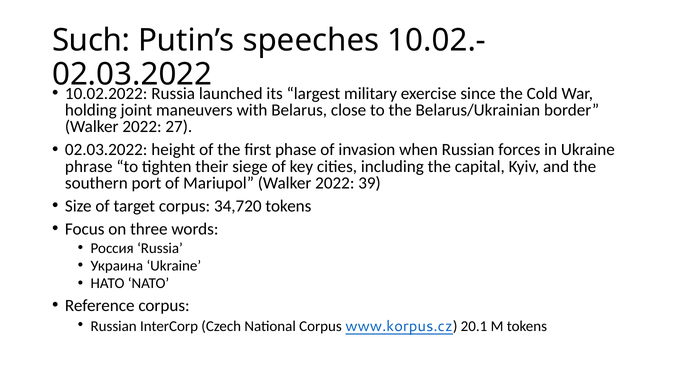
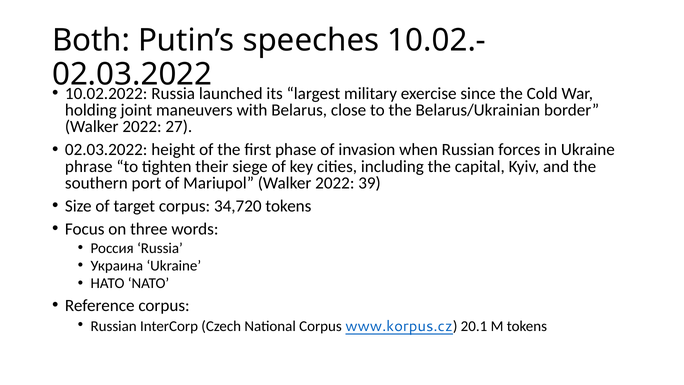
Such: Such -> Both (91, 41)
